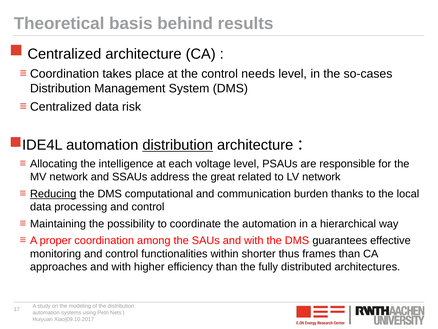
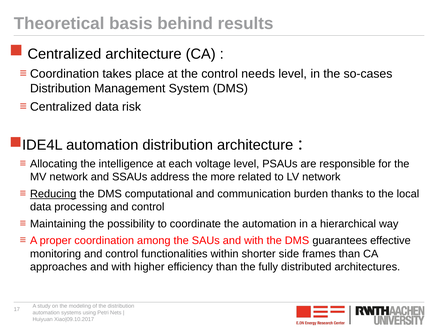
distribution underline: present -> none (178, 145)
great: great -> more (223, 177)
thus: thus -> side (289, 253)
